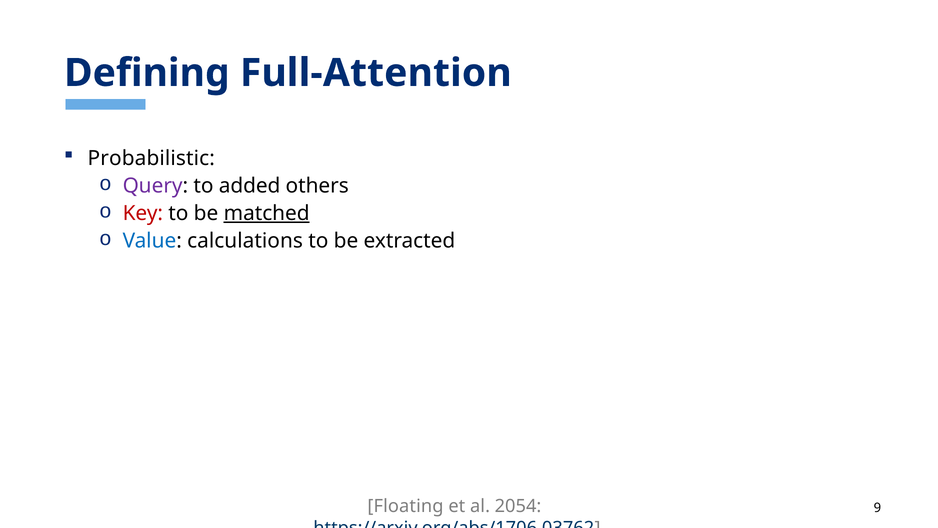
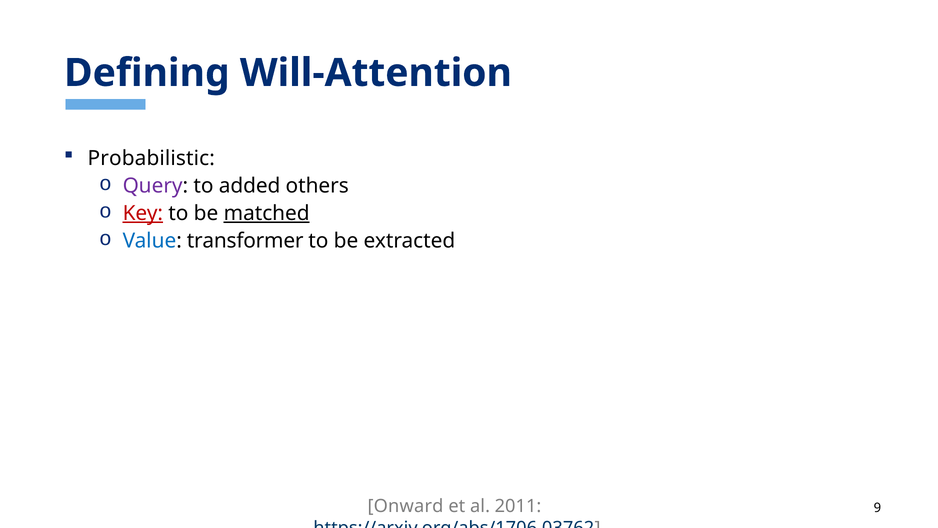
Full-Attention: Full-Attention -> Will-Attention (376, 73)
Key underline: none -> present (143, 213)
calculations: calculations -> transformer (245, 240)
Floating: Floating -> Onward (405, 506)
2054: 2054 -> 2011 (518, 506)
